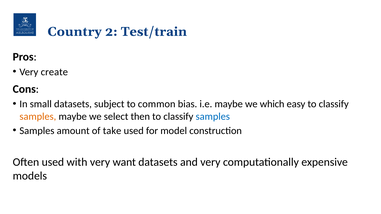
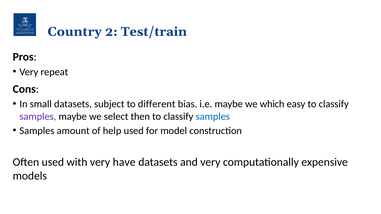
create: create -> repeat (54, 72)
common: common -> different (157, 104)
samples colour: orange -> purple (38, 117)
take: take -> help (112, 131)
want: want -> have (124, 162)
